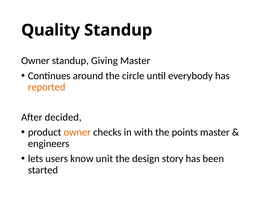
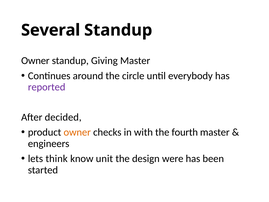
Quality: Quality -> Several (51, 30)
reported colour: orange -> purple (47, 87)
points: points -> fourth (185, 132)
users: users -> think (57, 158)
story: story -> were (173, 158)
